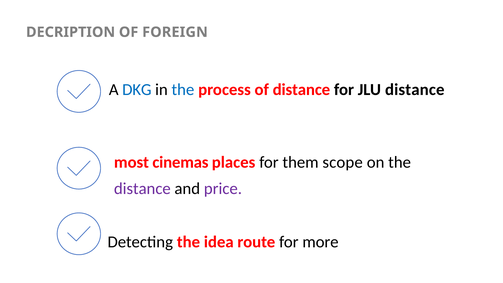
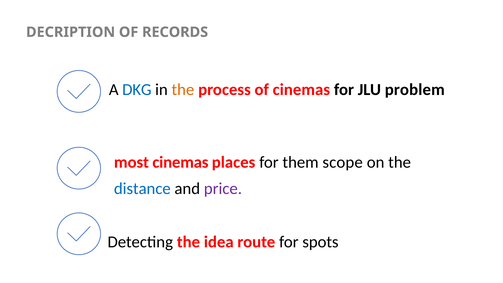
FOREIGN: FOREIGN -> RECORDS (175, 32)
the colour: blue -> orange (183, 90)
of distance: distance -> cinemas (301, 90)
JLU distance: distance -> problem (415, 90)
distance colour: purple -> blue (142, 189)
more: more -> spots (320, 242)
